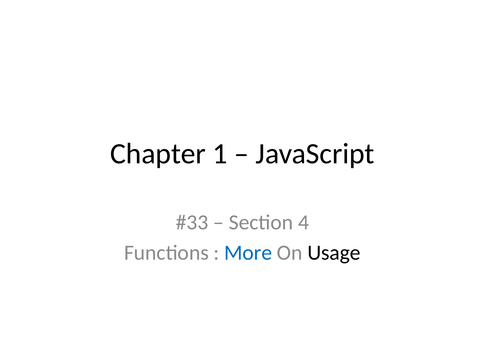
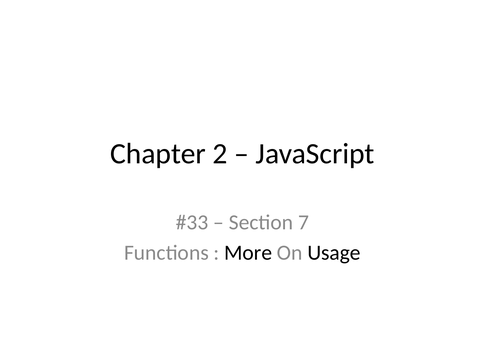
1: 1 -> 2 (220, 154)
4: 4 -> 7 (304, 223)
More colour: blue -> black (248, 253)
